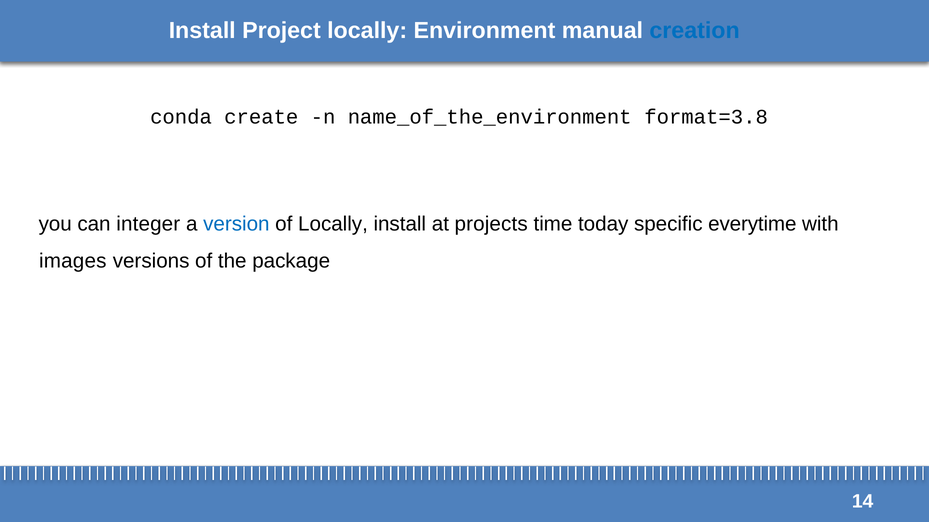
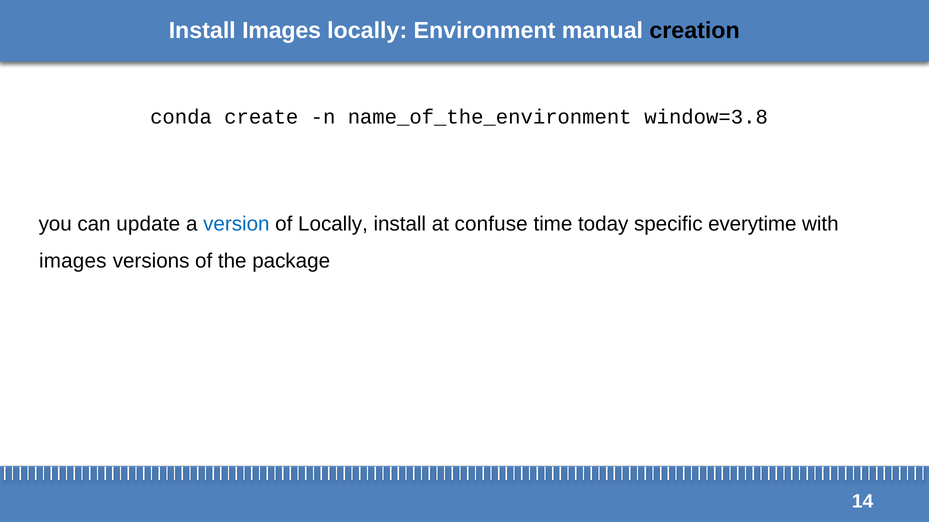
Install Project: Project -> Images (282, 31)
creation colour: blue -> black (695, 31)
format=3.8: format=3.8 -> window=3.8 (706, 117)
integer: integer -> update (148, 224)
projects: projects -> confuse (491, 224)
